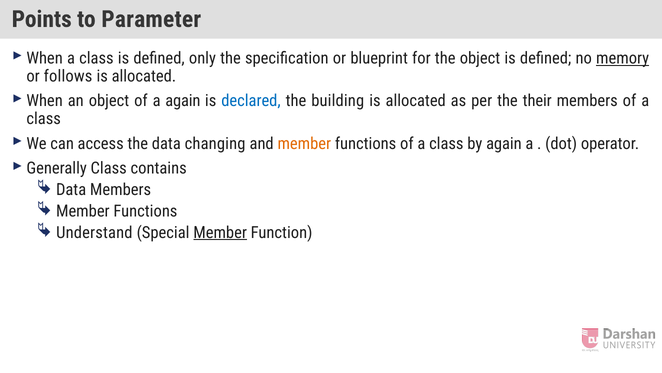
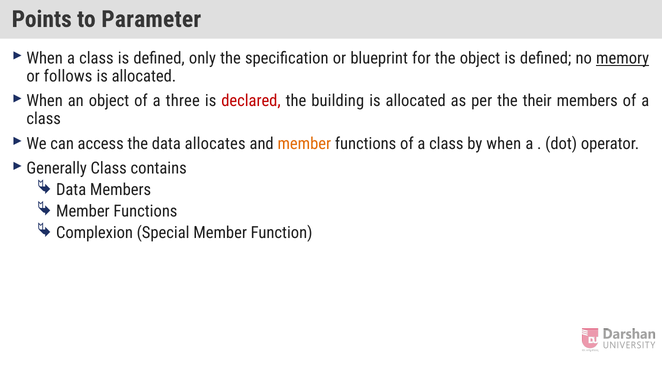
a again: again -> three (183, 101)
declared colour: blue -> red (251, 101)
changing: changing -> allocates (215, 143)
by again: again -> when (504, 143)
Understand: Understand -> Complexion (94, 232)
Member underline: present -> none (220, 232)
